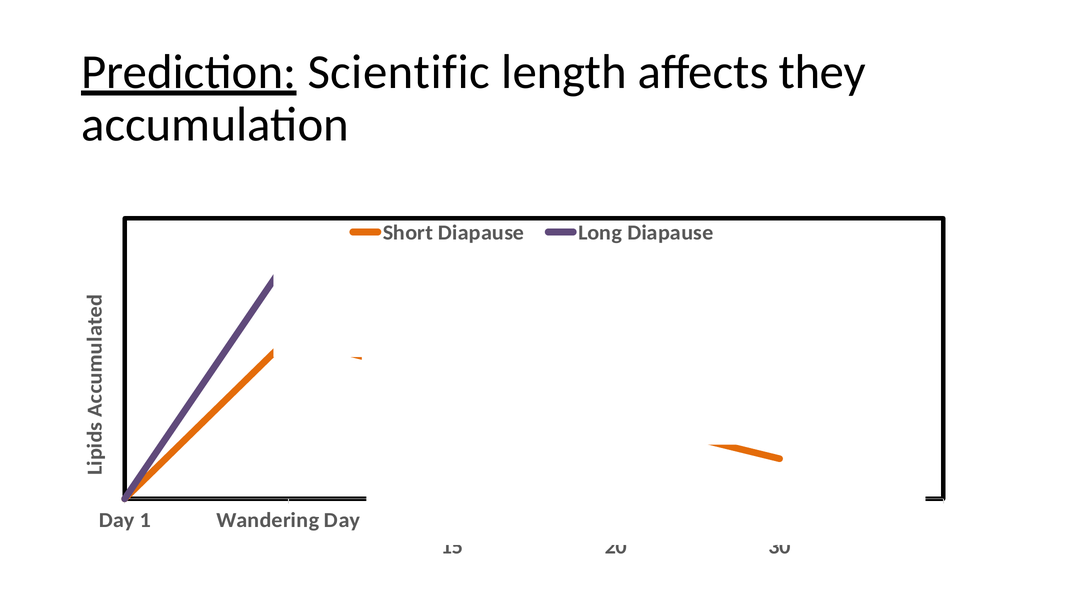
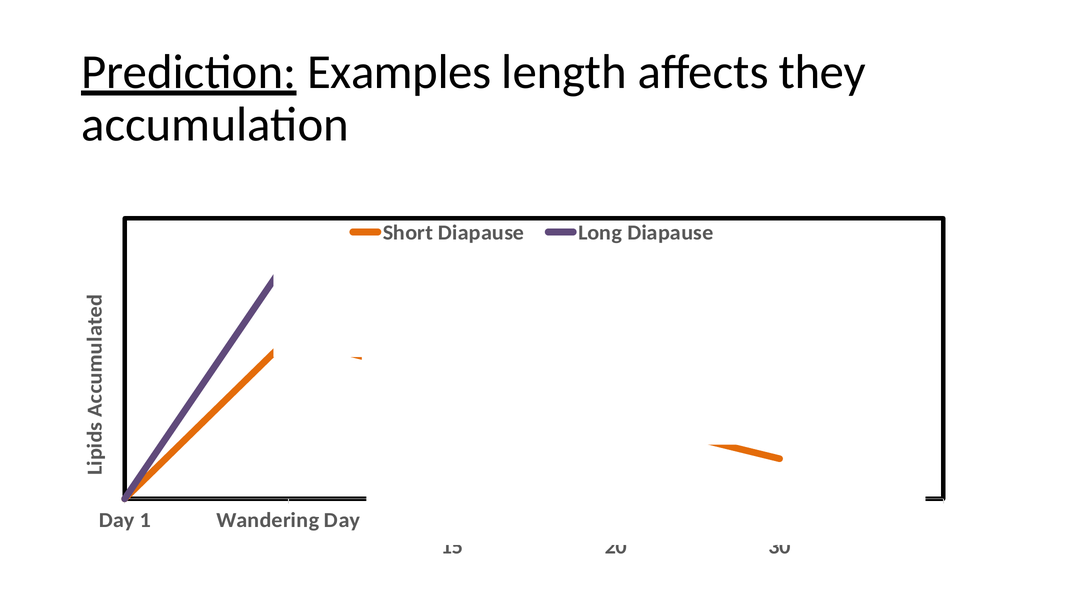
Scientific: Scientific -> Examples (399, 72)
